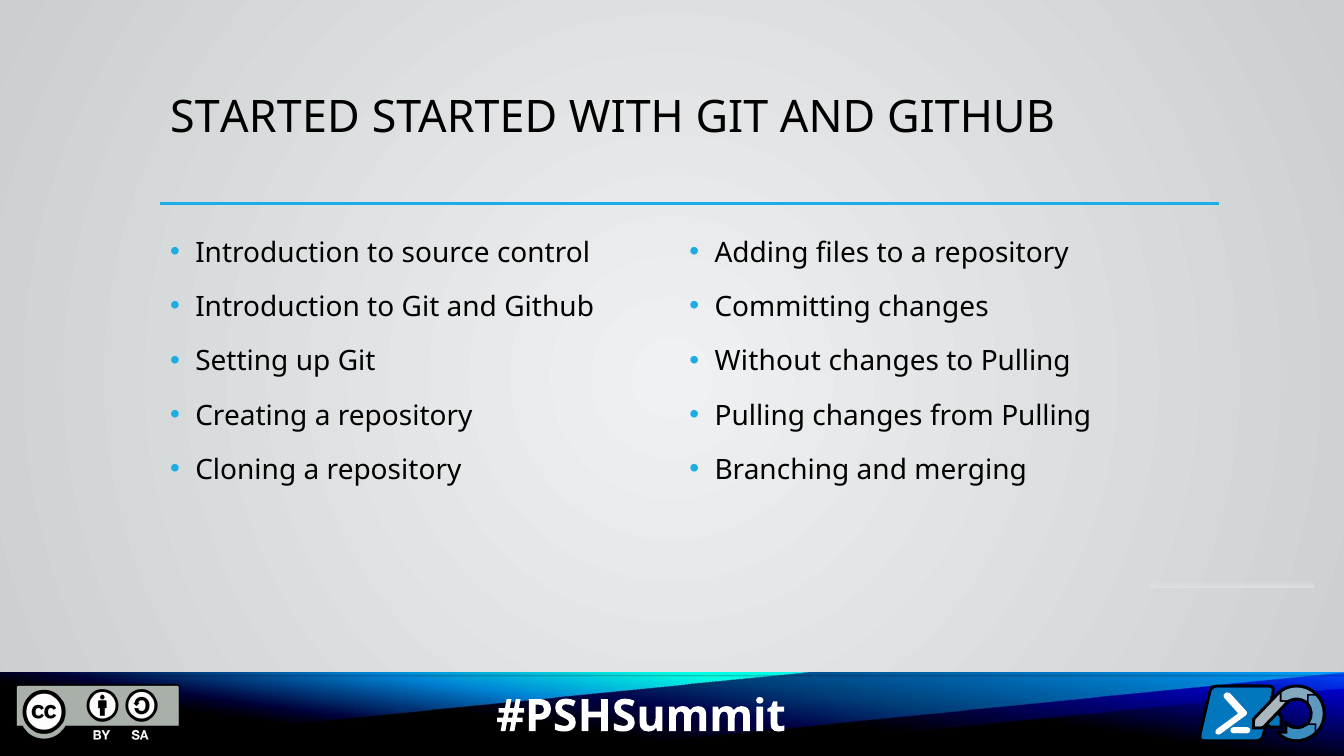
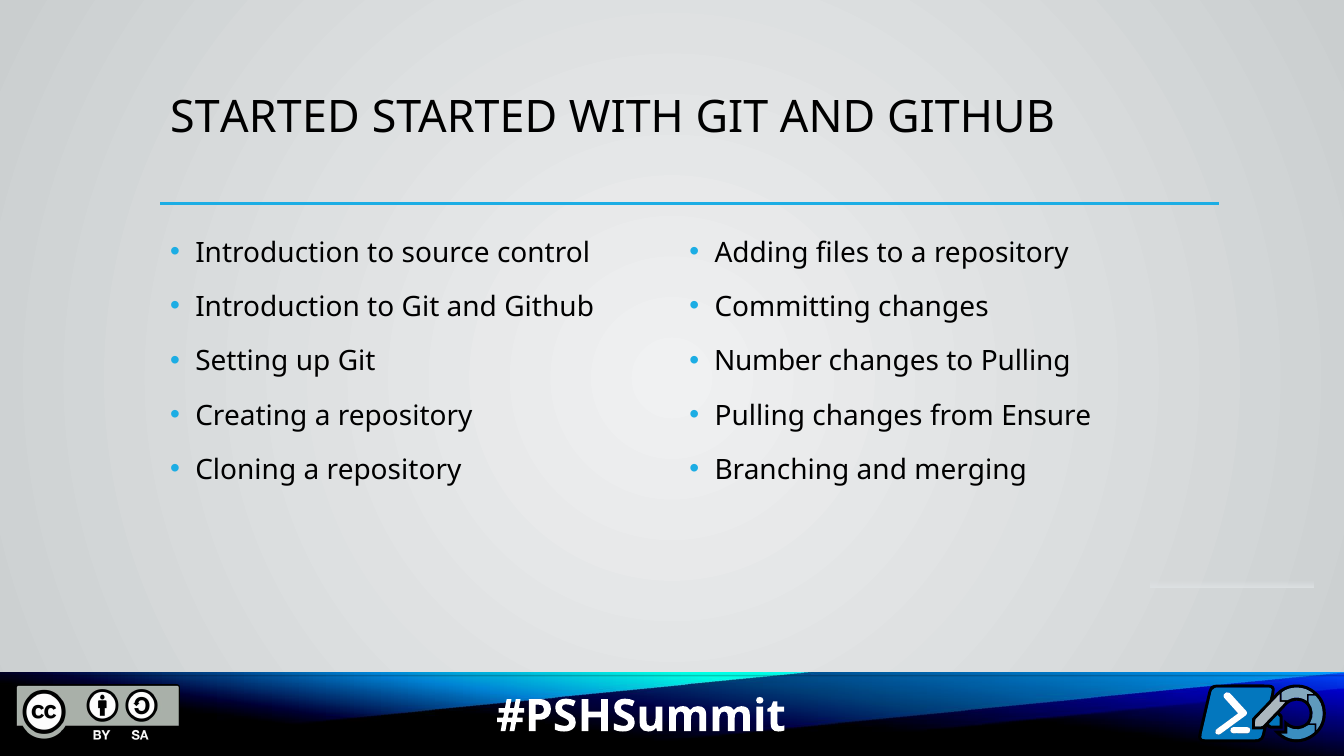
Without: Without -> Number (768, 361)
from Pulling: Pulling -> Ensure (1046, 416)
